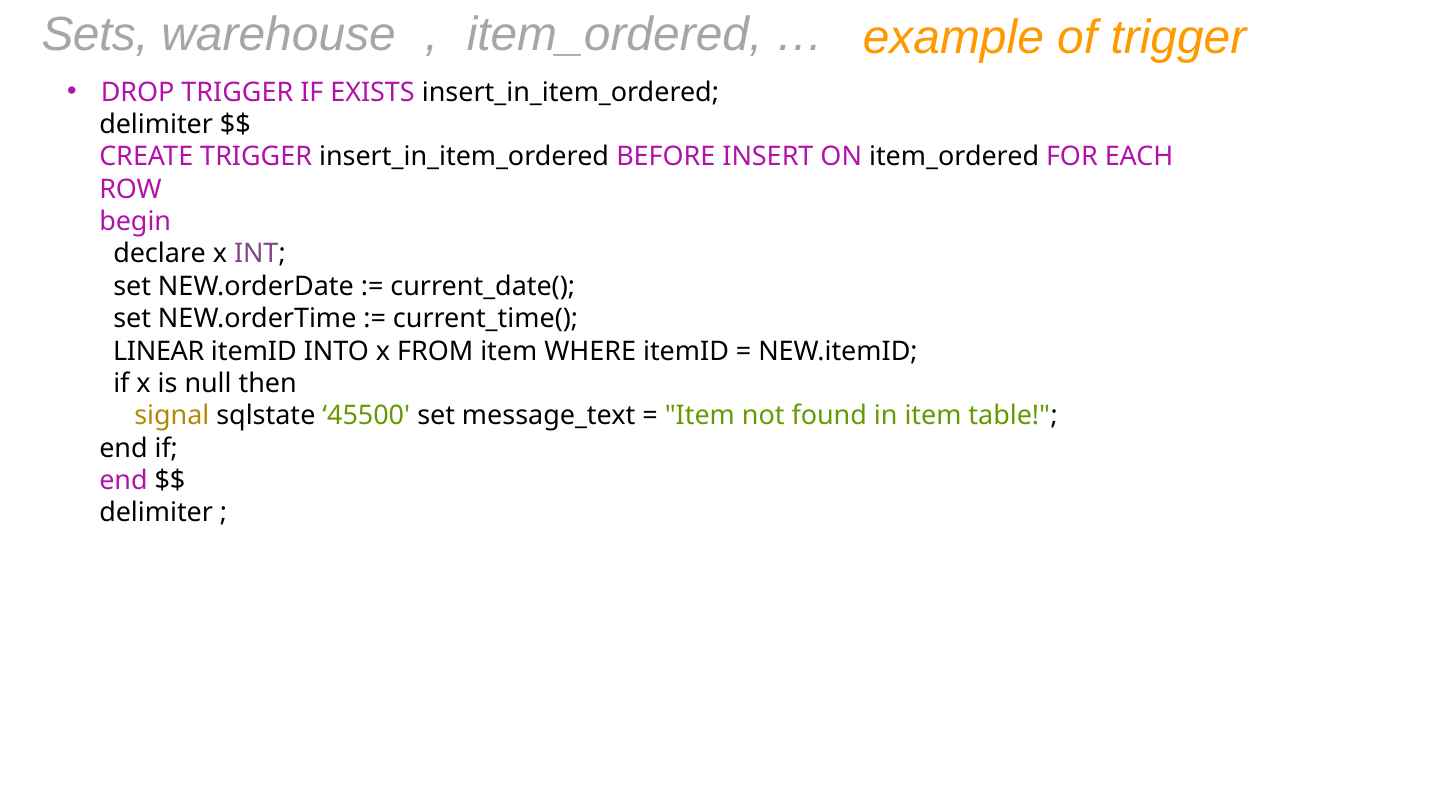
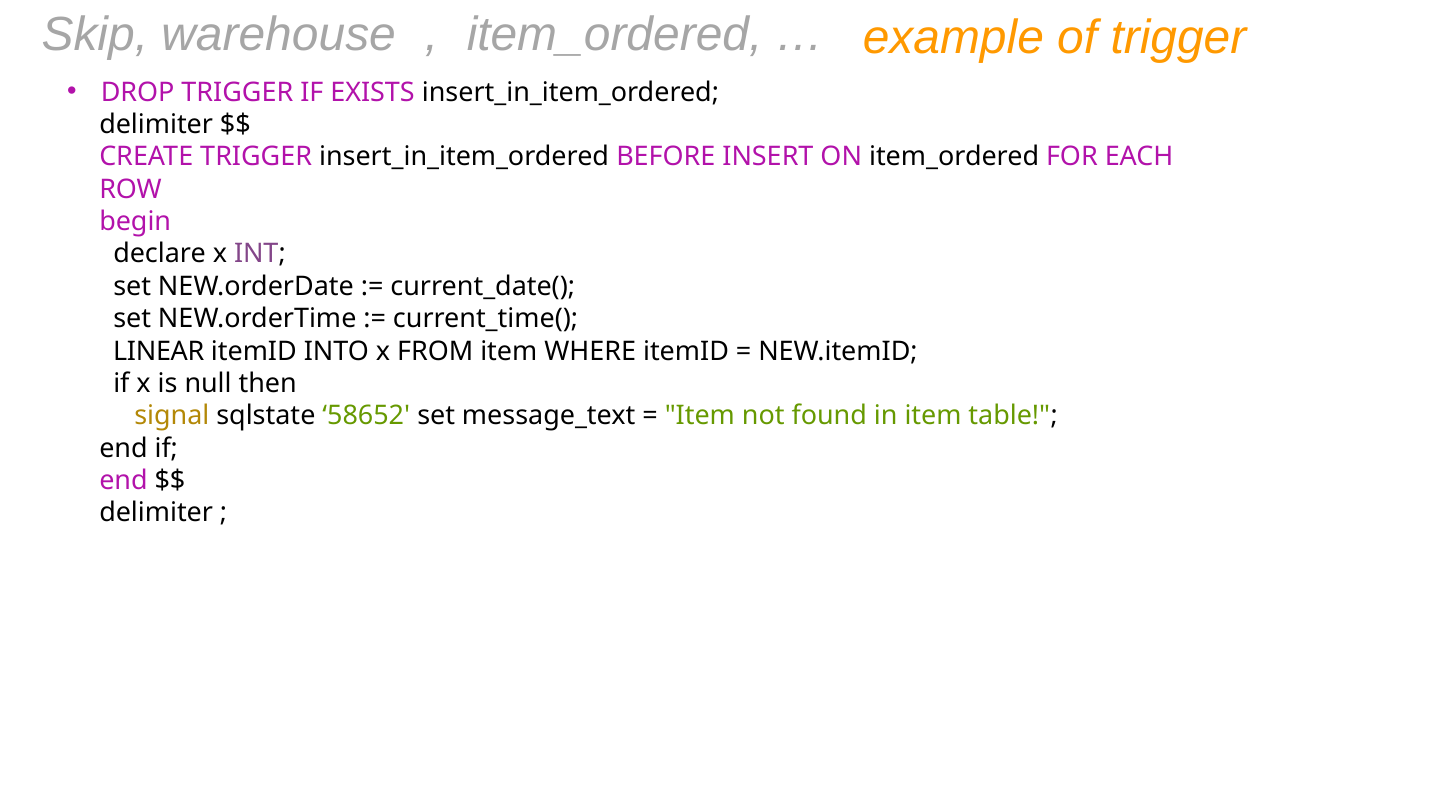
Sets: Sets -> Skip (95, 34)
45500: 45500 -> 58652 (366, 416)
